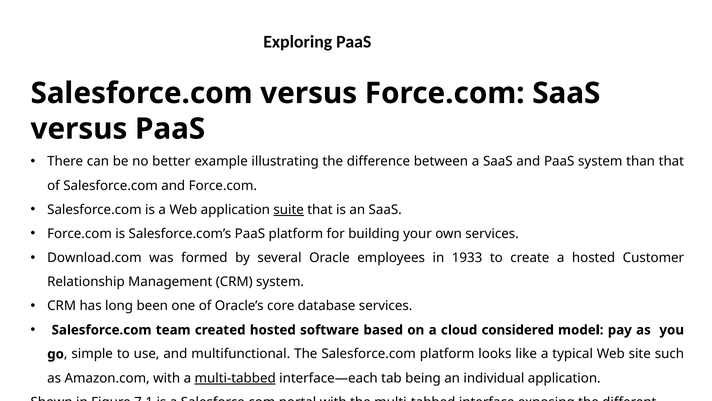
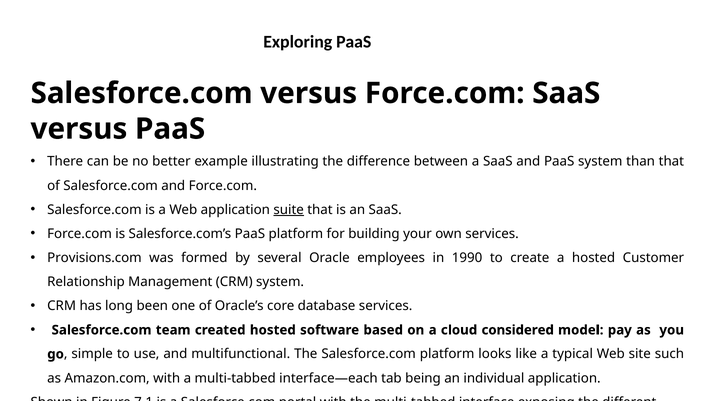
Download.com: Download.com -> Provisions.com (94, 258)
1933: 1933 -> 1990 (467, 258)
multi-tabbed underline: present -> none (235, 378)
